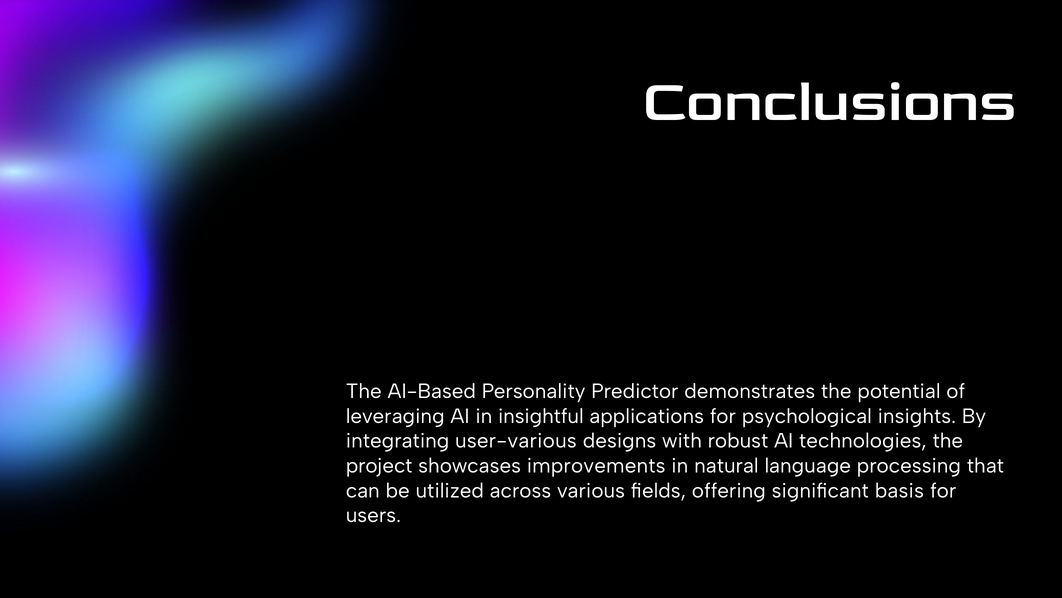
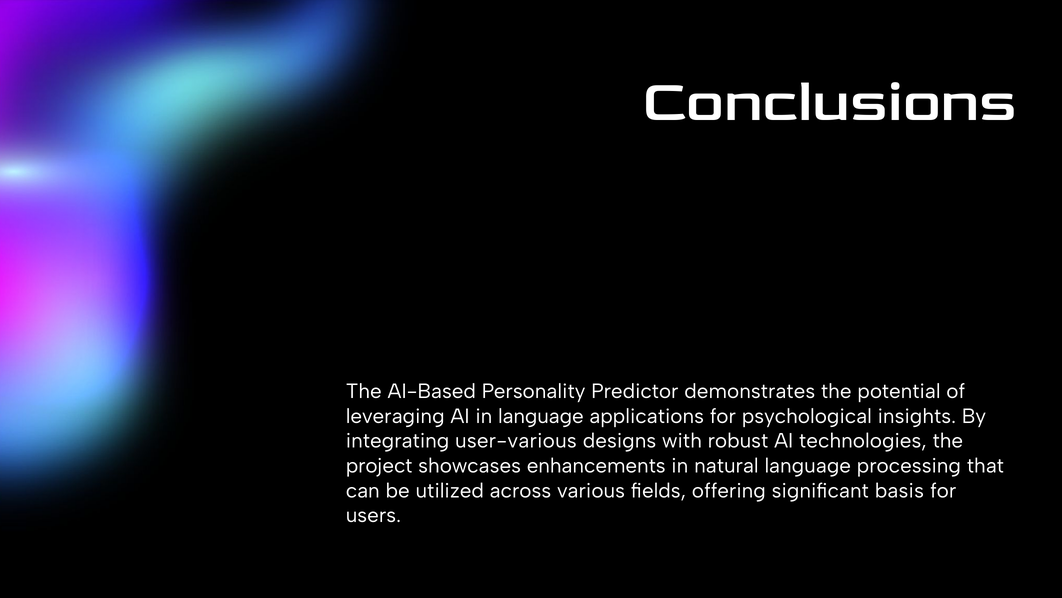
in insightful: insightful -> language (541, 416)
improvements: improvements -> enhancements (596, 465)
